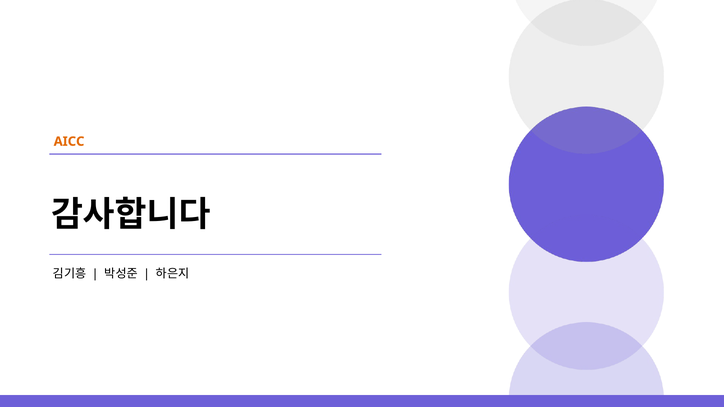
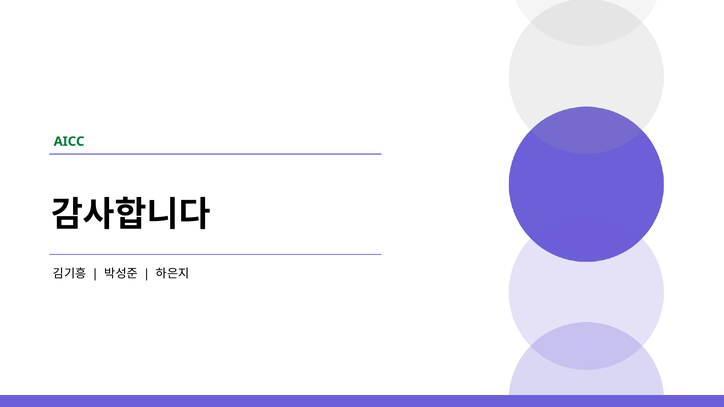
AICC colour: orange -> green (69, 142)
